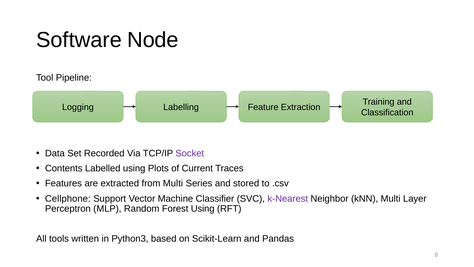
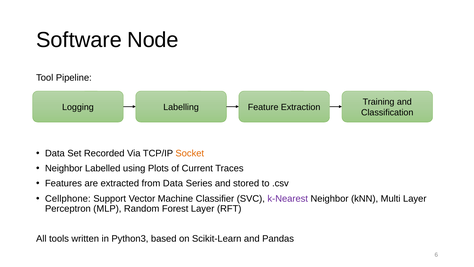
Socket colour: purple -> orange (190, 153)
Contents: Contents -> Neighbor (64, 168)
from Multi: Multi -> Data (173, 183)
Forest Using: Using -> Layer (203, 208)
